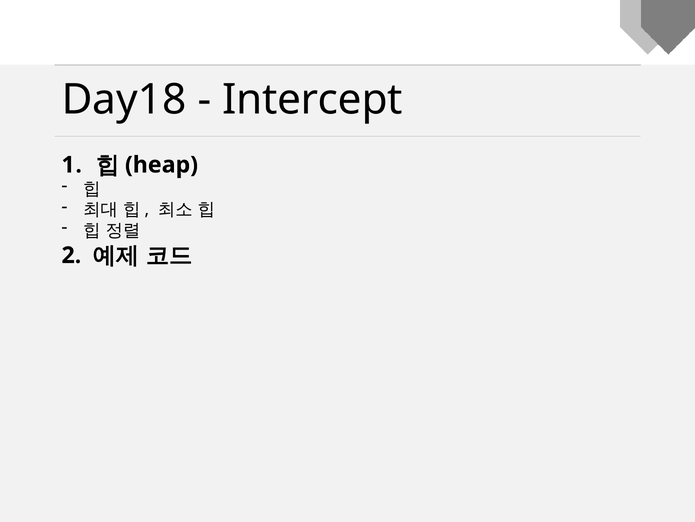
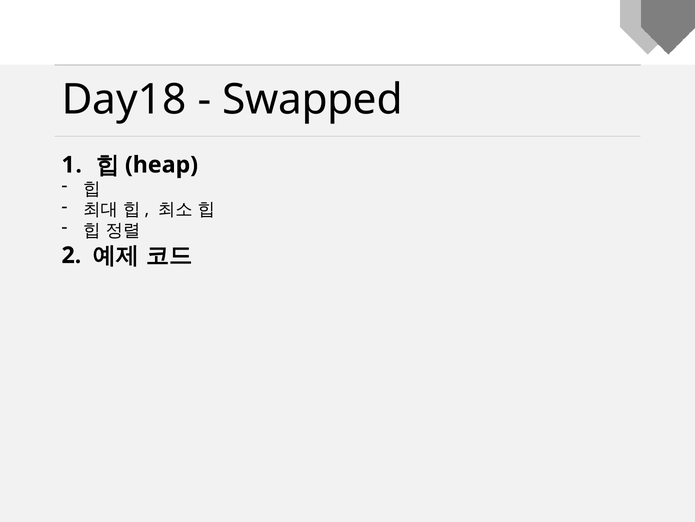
Intercept: Intercept -> Swapped (312, 100)
